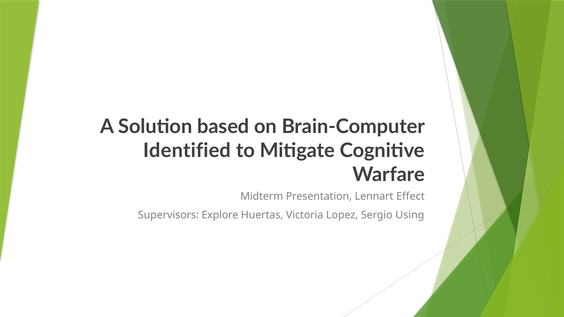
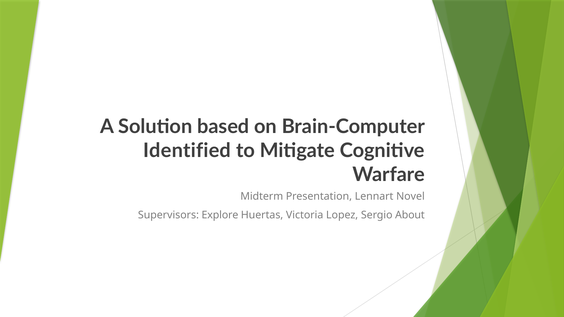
Effect: Effect -> Novel (410, 197)
Using: Using -> About (410, 215)
